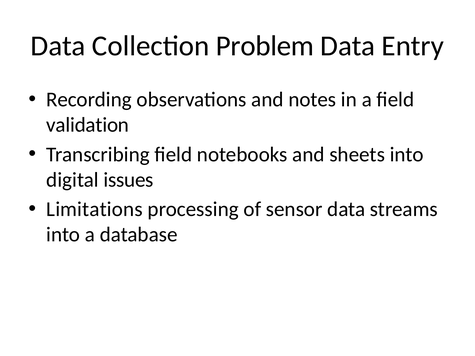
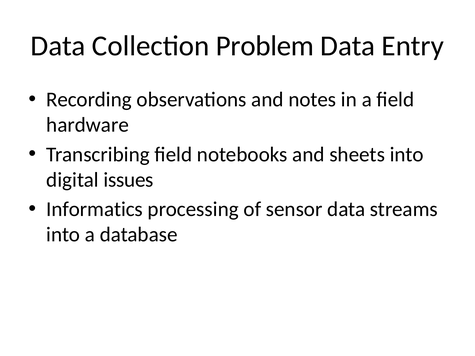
validation: validation -> hardware (88, 125)
Limitations: Limitations -> Informatics (95, 209)
